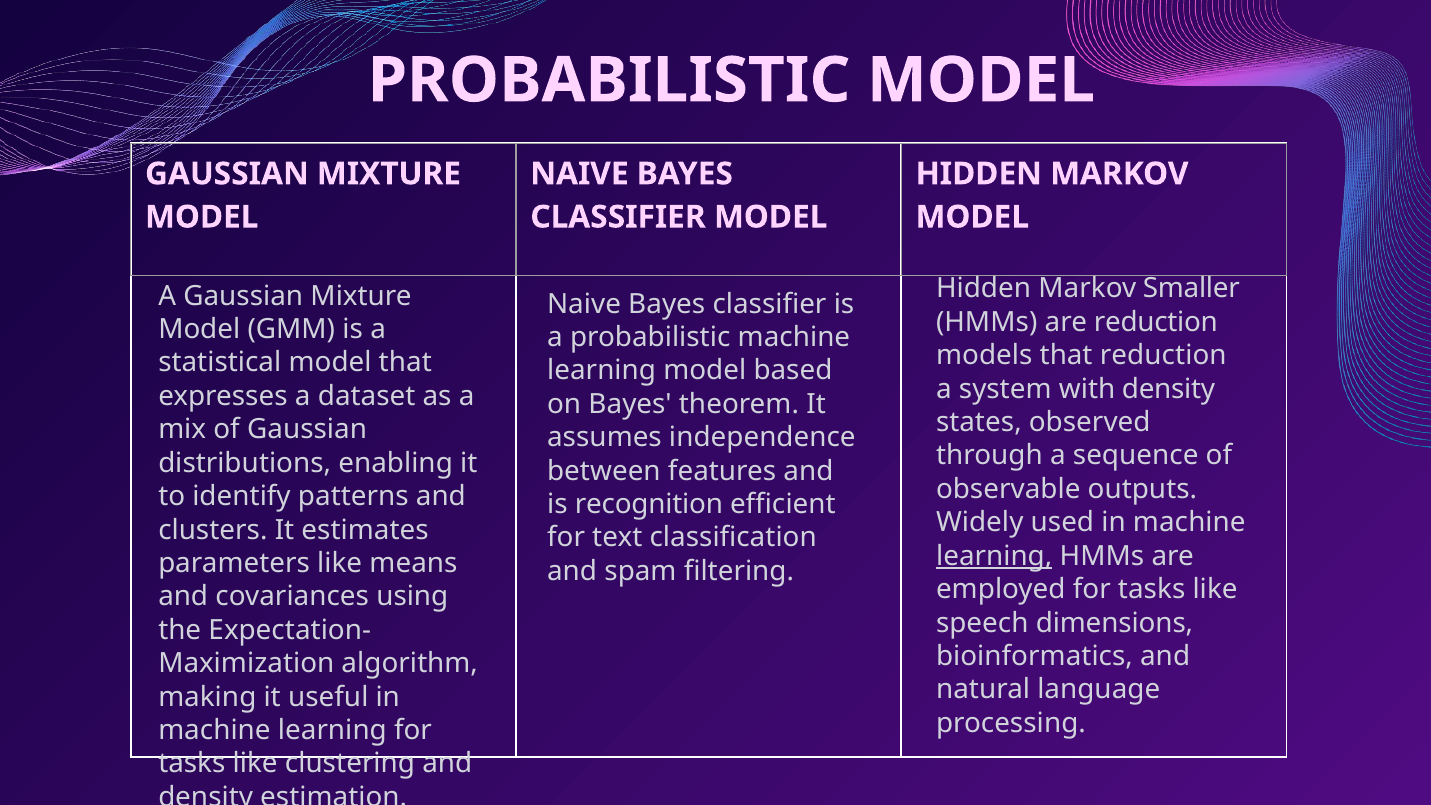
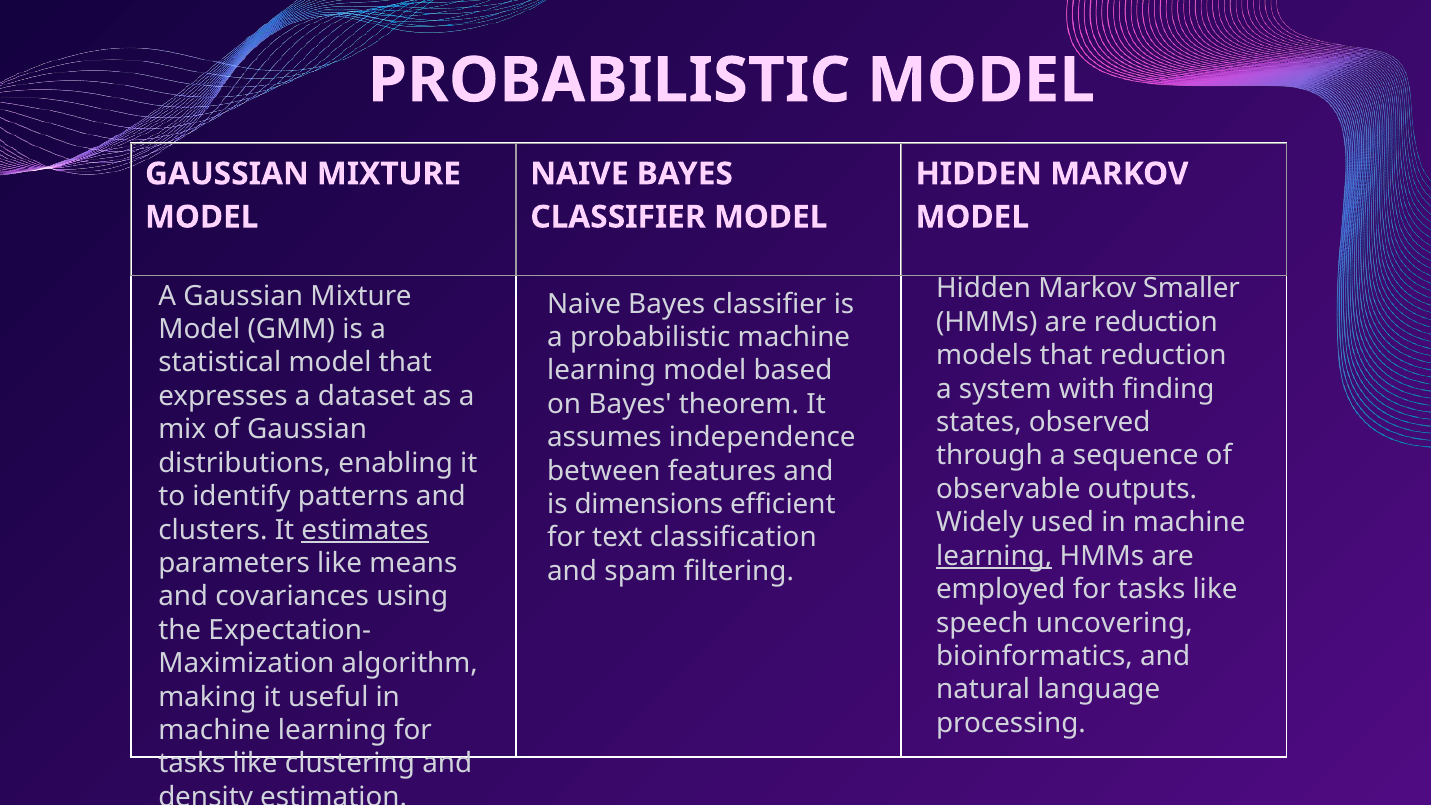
with density: density -> finding (1168, 389)
recognition: recognition -> dimensions (649, 504)
estimates underline: none -> present (365, 530)
dimensions: dimensions -> uncovering (1114, 623)
